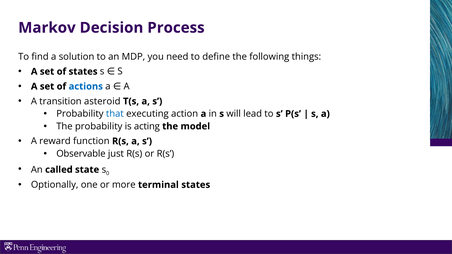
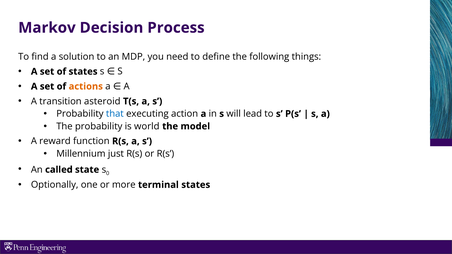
actions colour: blue -> orange (86, 86)
acting: acting -> world (147, 126)
Observable: Observable -> Millennium (81, 154)
